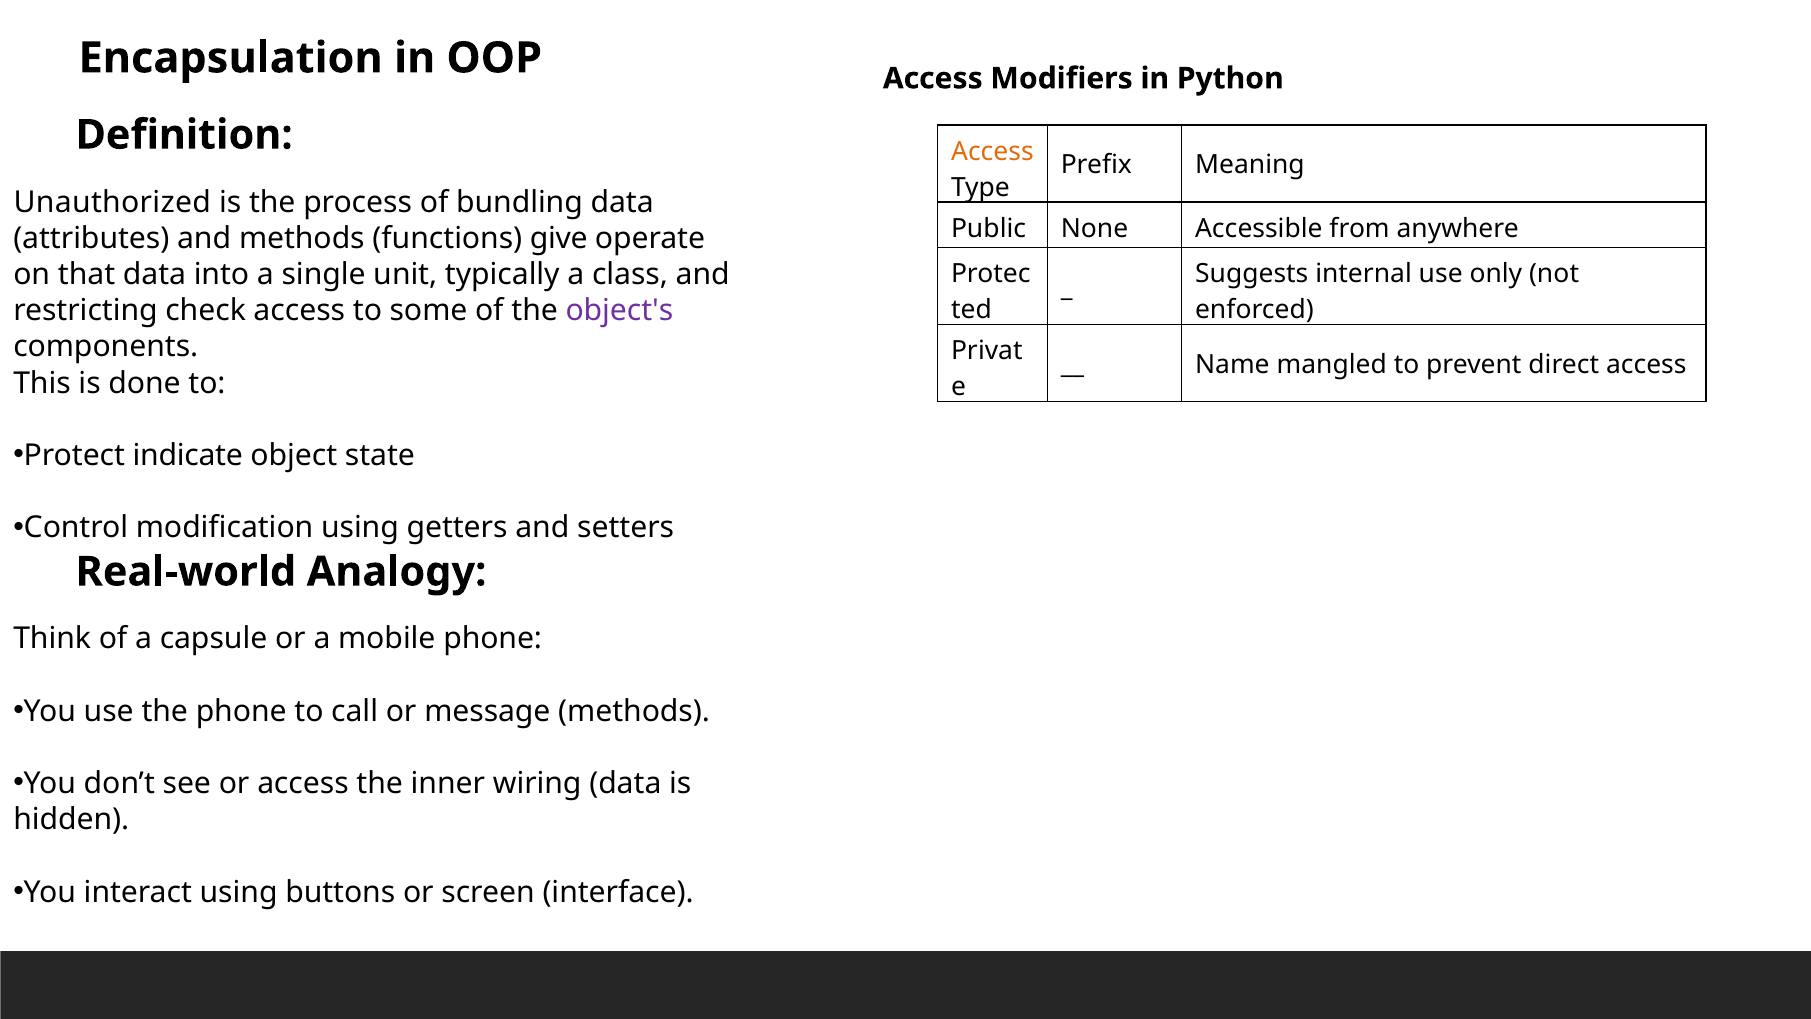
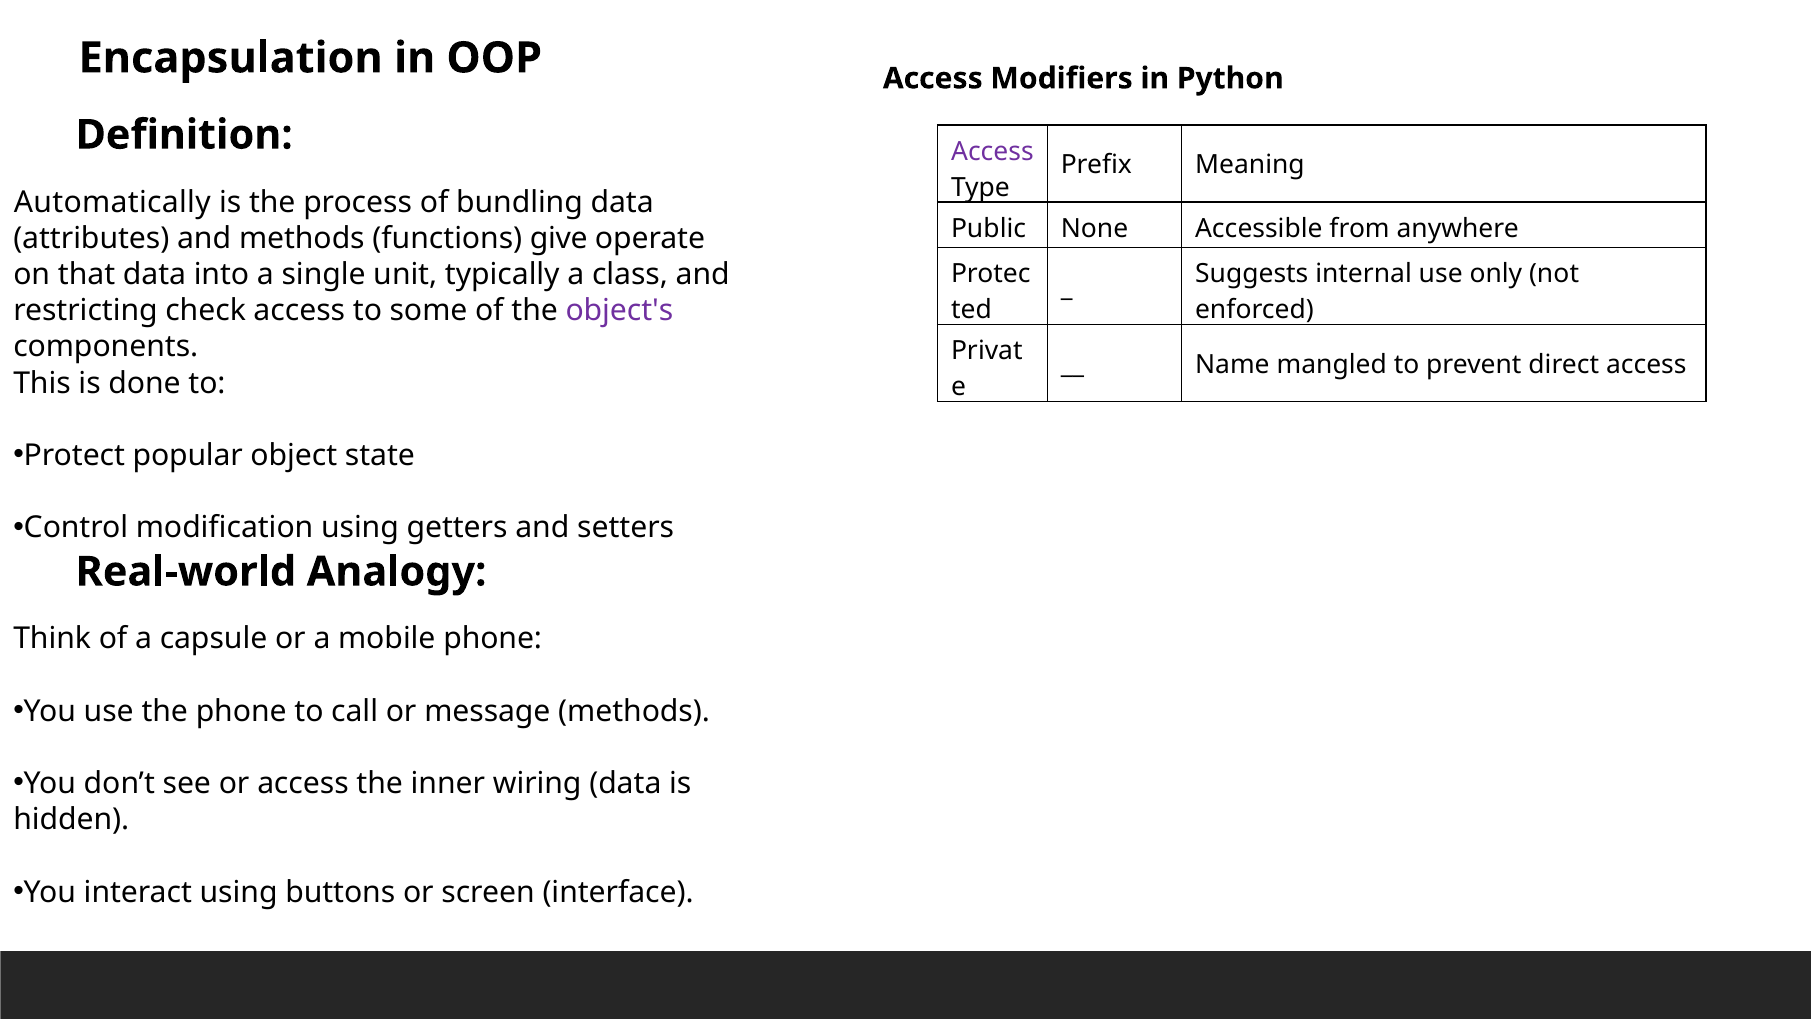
Access colour: orange -> purple (992, 151)
Unauthorized: Unauthorized -> Automatically (112, 202)
indicate: indicate -> popular (188, 455)
